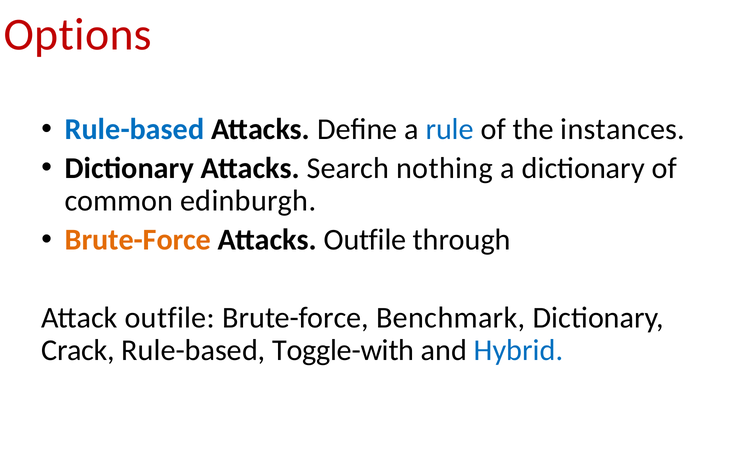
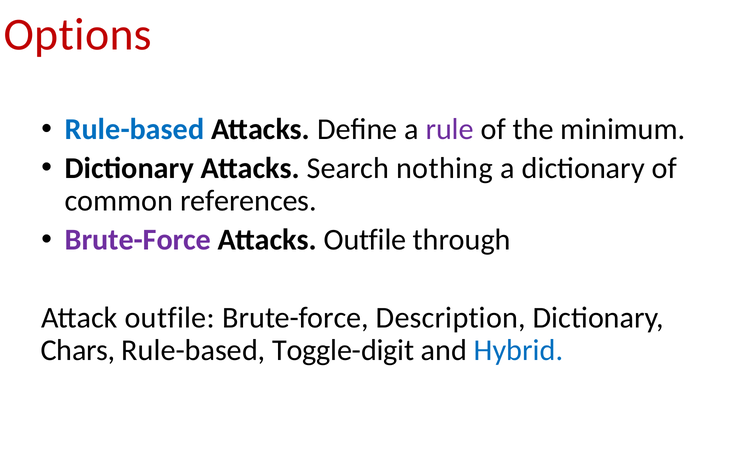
rule colour: blue -> purple (450, 129)
instances: instances -> minimum (623, 129)
edinburgh: edinburgh -> references (248, 201)
Brute-Force colour: orange -> purple (138, 240)
Benchmark: Benchmark -> Description (451, 317)
Crack: Crack -> Chars (78, 350)
Toggle-with: Toggle-with -> Toggle-digit (343, 350)
